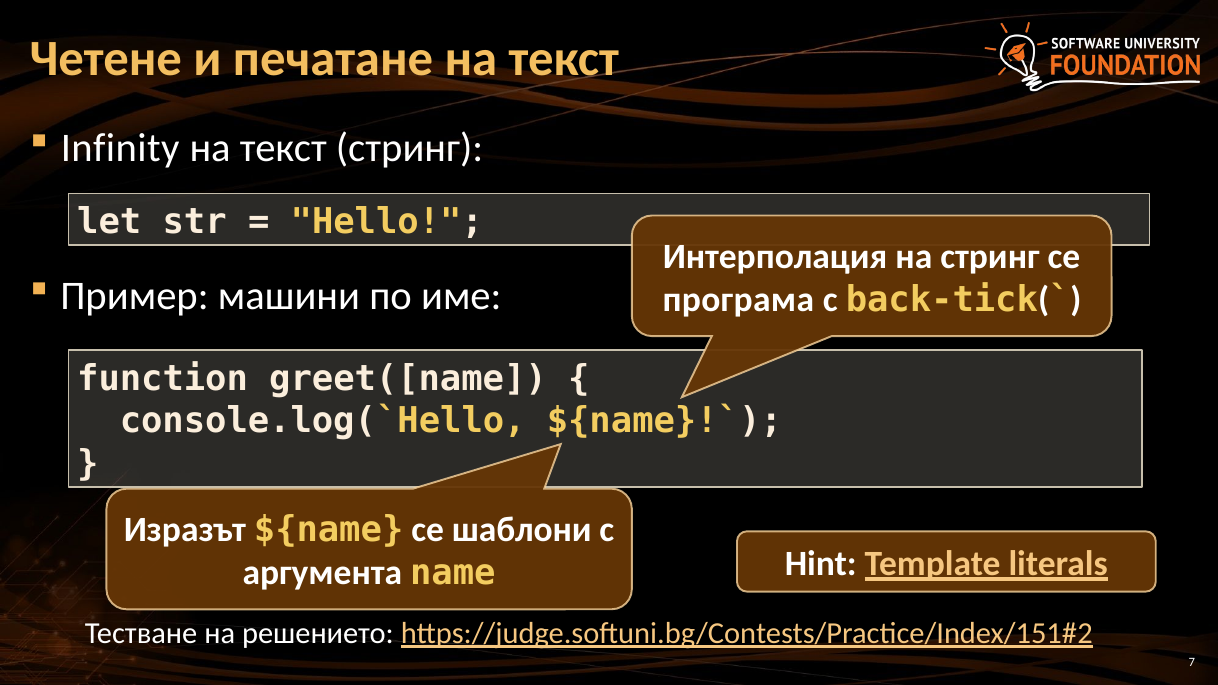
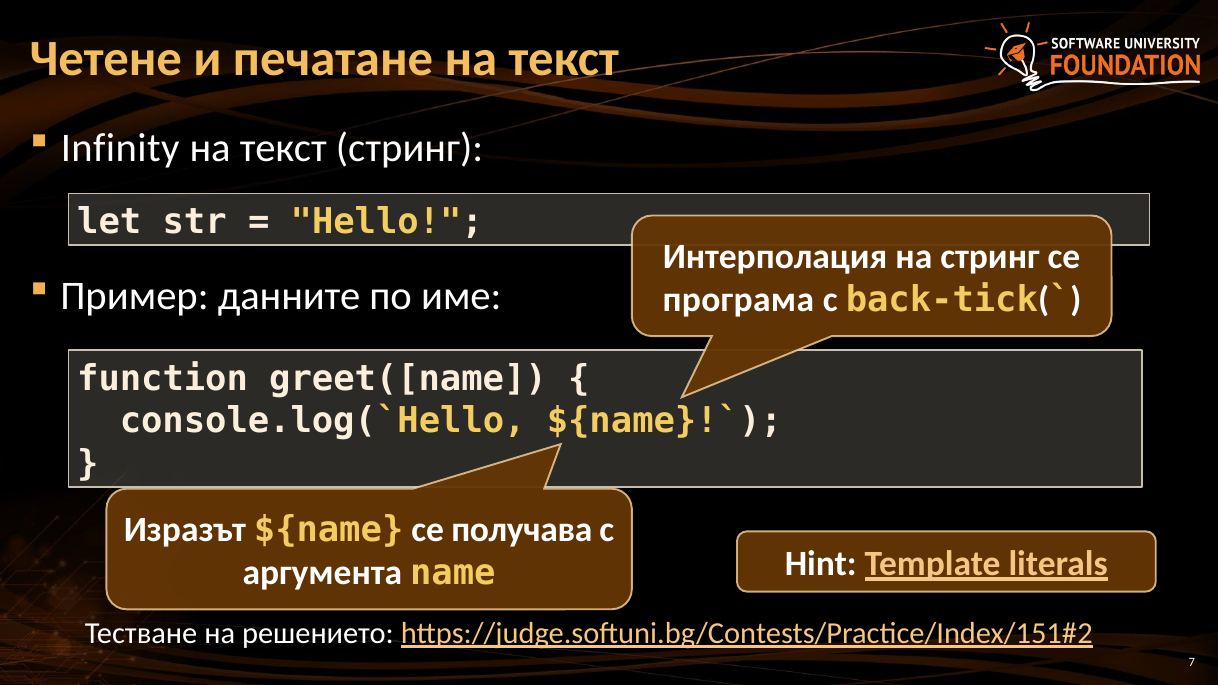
машини: машини -> данните (289, 296)
шаблони: шаблони -> получава (522, 530)
